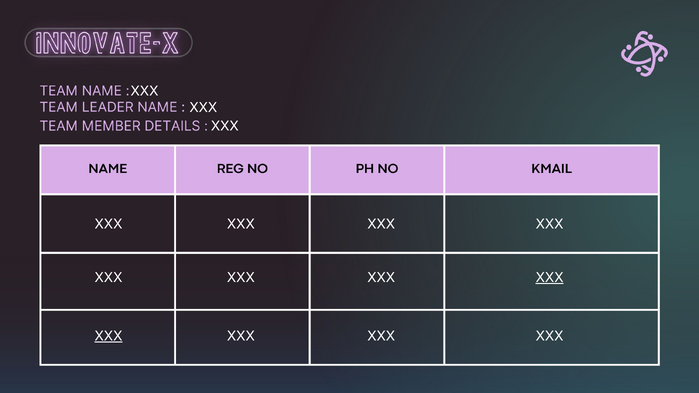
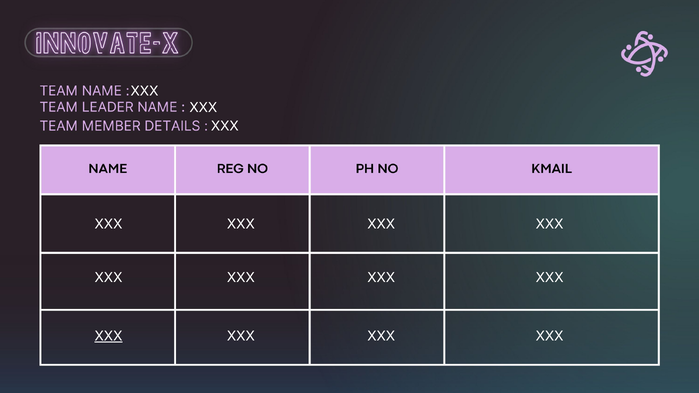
XXX underline: present -> none (550, 278)
